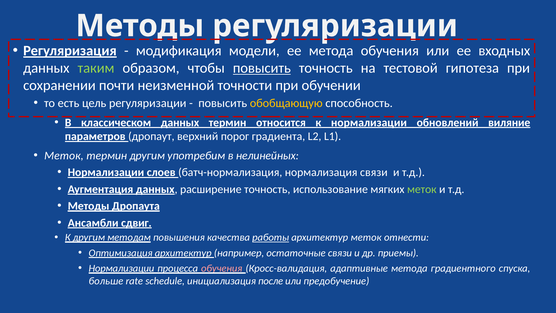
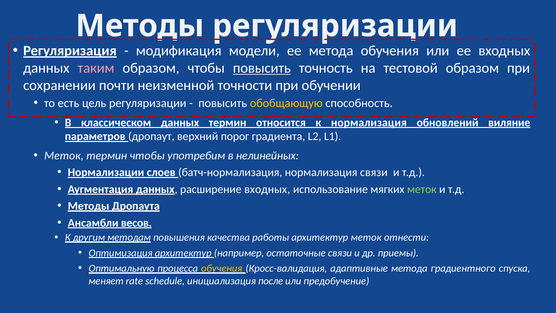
таким colour: light green -> pink (96, 68)
тестовой гипотеза: гипотеза -> образом (472, 68)
к нормализации: нормализации -> нормализация (369, 122)
термин другим: другим -> чтобы (147, 155)
расширение точность: точность -> входных (267, 189)
сдвиг: сдвиг -> весов (136, 223)
работы underline: present -> none (271, 237)
Нормализации: Нормализации -> Оптимальную (121, 268)
обучения colour: pink -> yellow (222, 268)
больше: больше -> меняет (106, 281)
